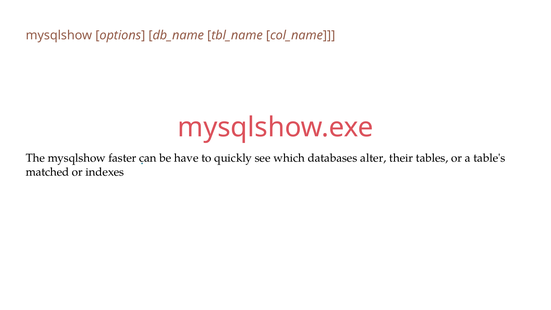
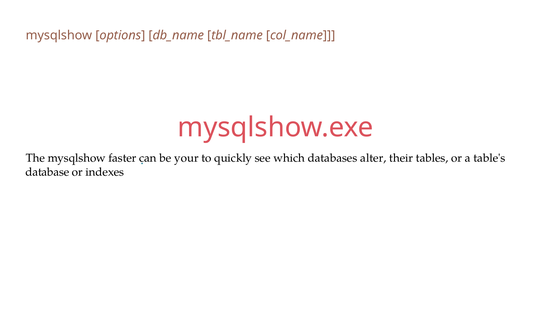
have: have -> your (186, 158)
matched: matched -> database (47, 172)
